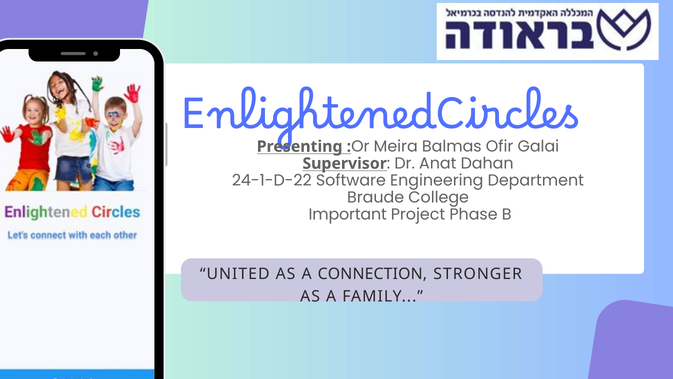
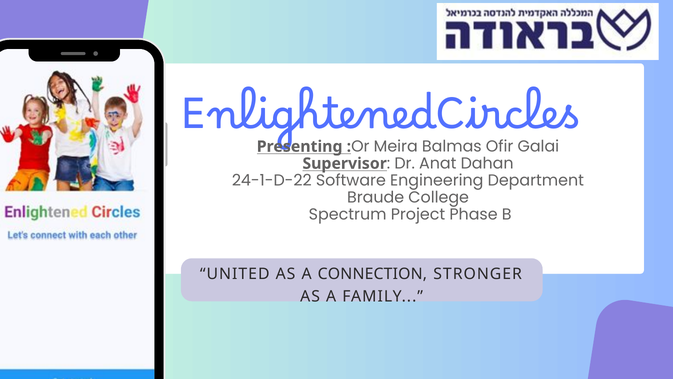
Important: Important -> Spectrum (348, 214)
